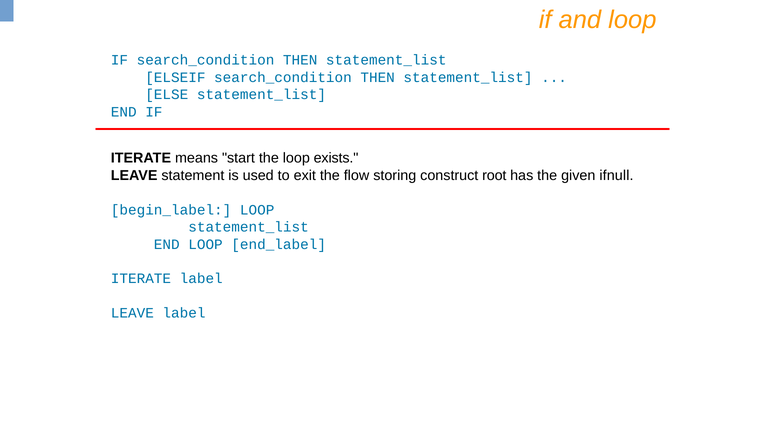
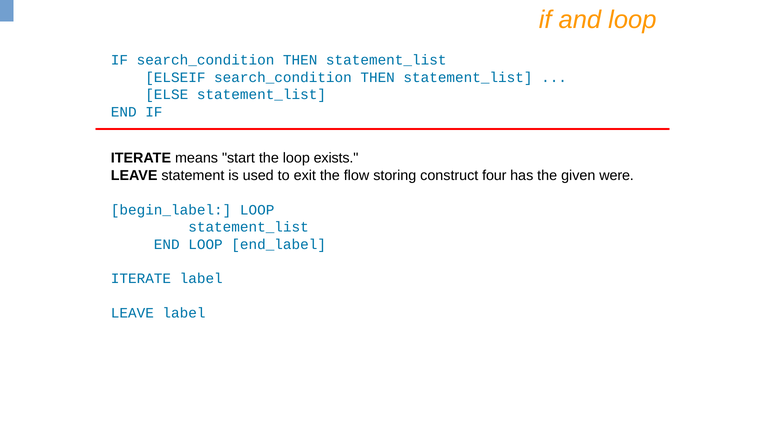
root: root -> four (494, 176)
ifnull: ifnull -> were (617, 176)
